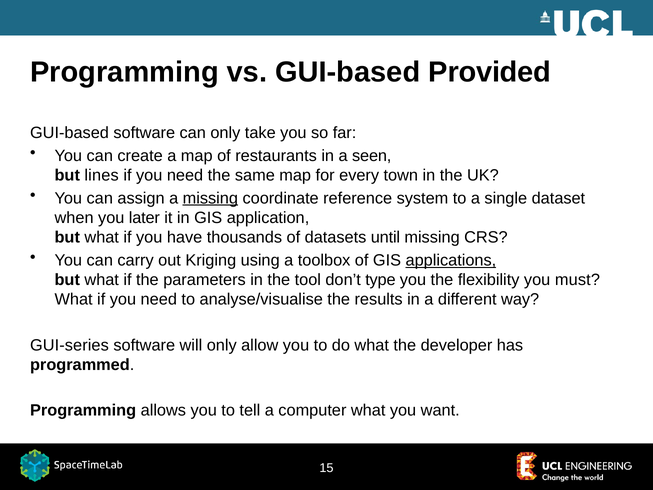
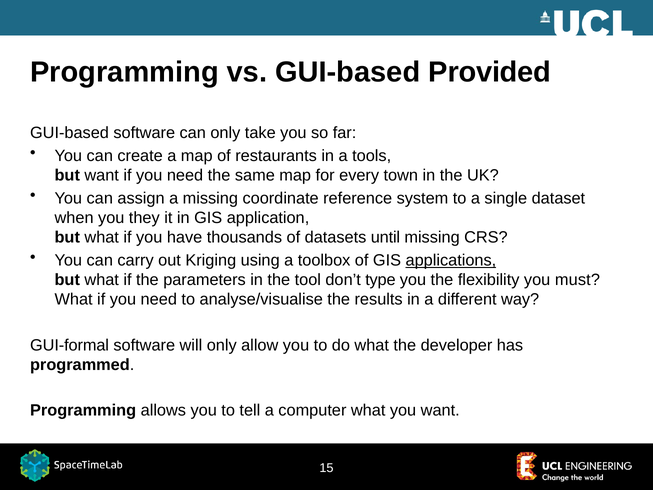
seen: seen -> tools (372, 156)
but lines: lines -> want (102, 175)
missing underline: present -> none (210, 198)
later: later -> they (144, 218)
GUI-series: GUI-series -> GUI-formal (70, 345)
